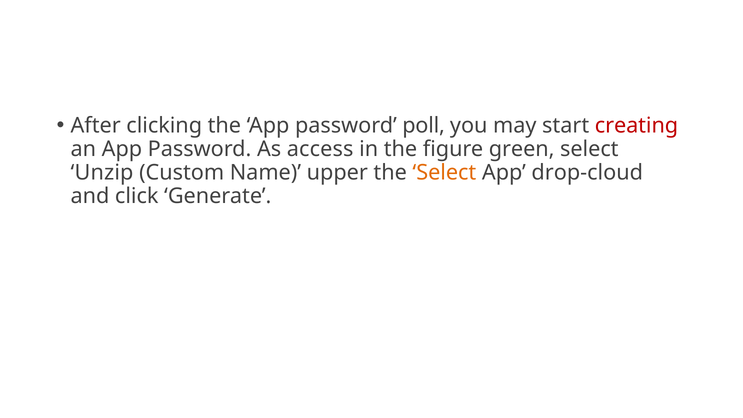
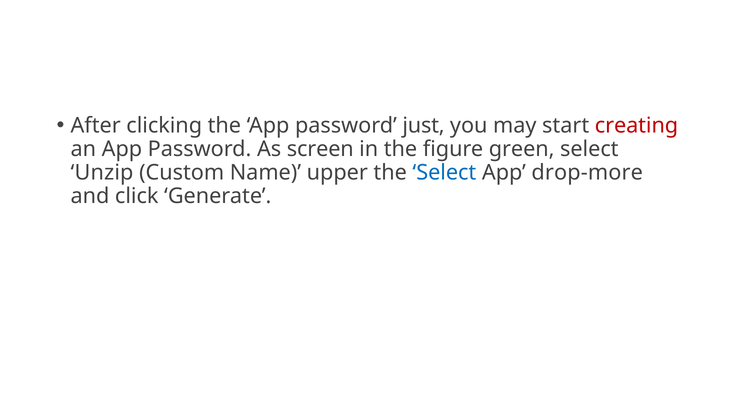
poll: poll -> just (424, 126)
access: access -> screen (320, 149)
Select colour: orange -> blue (444, 172)
drop-cloud: drop-cloud -> drop-more (587, 172)
